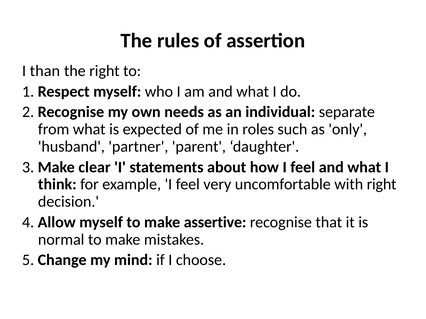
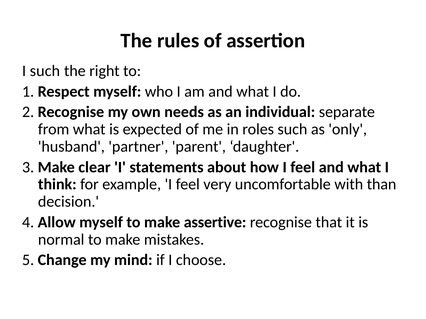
I than: than -> such (45, 71)
with right: right -> than (382, 185)
